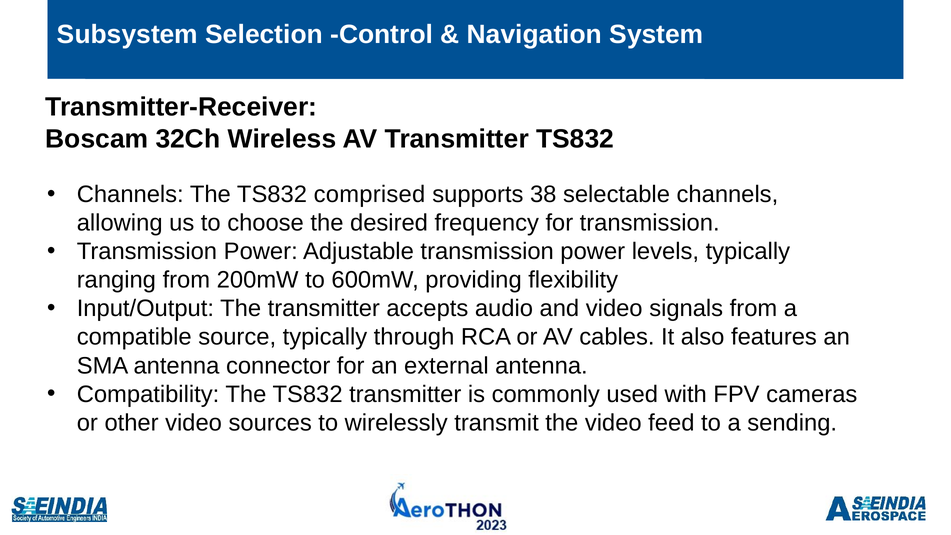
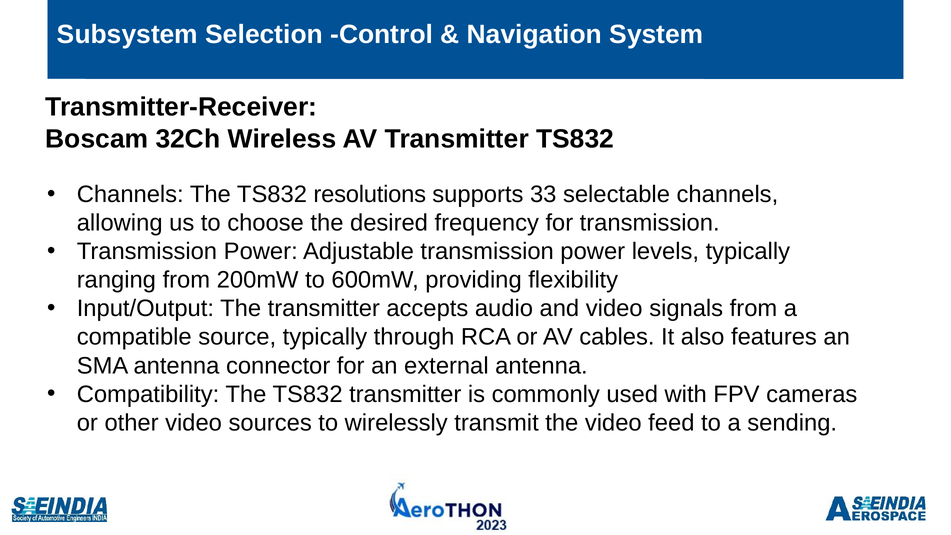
comprised: comprised -> resolutions (370, 194)
38: 38 -> 33 (543, 194)
